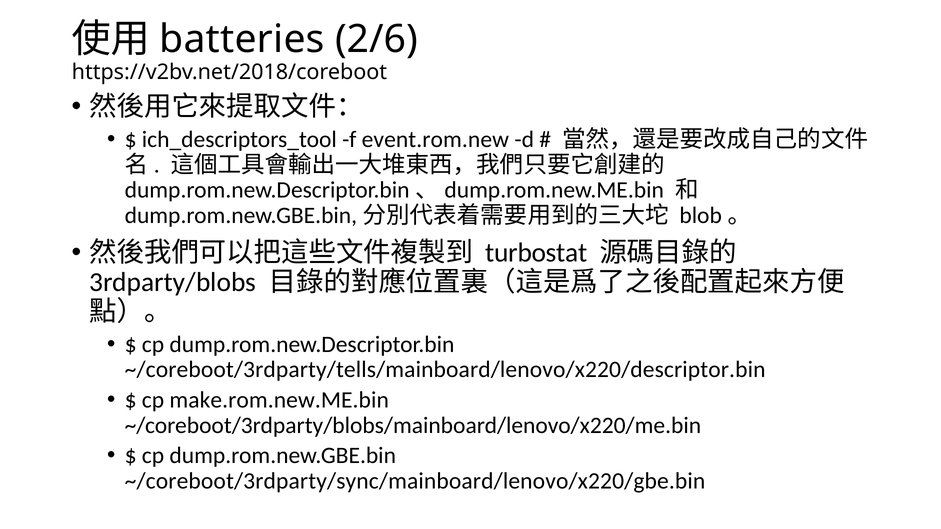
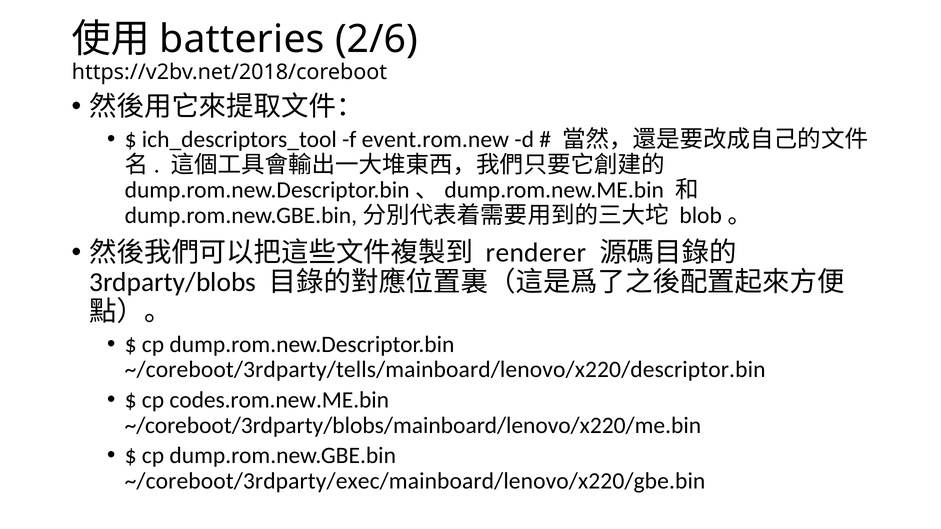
turbostat: turbostat -> renderer (536, 253)
make.rom.new.ME.bin: make.rom.new.ME.bin -> codes.rom.new.ME.bin (279, 400)
~/coreboot/3rdparty/sync/mainboard/lenovo/x220/gbe.bin: ~/coreboot/3rdparty/sync/mainboard/lenovo/x220/gbe.bin -> ~/coreboot/3rdparty/exec/mainboard/lenovo/x220/gbe.bin (415, 481)
